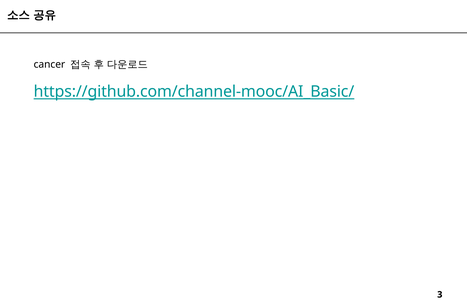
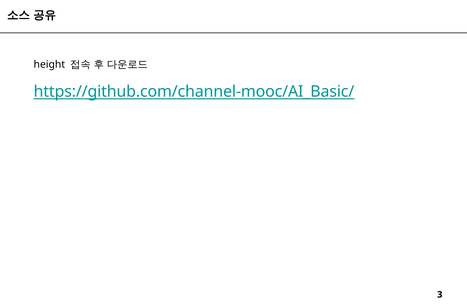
cancer: cancer -> height (49, 64)
